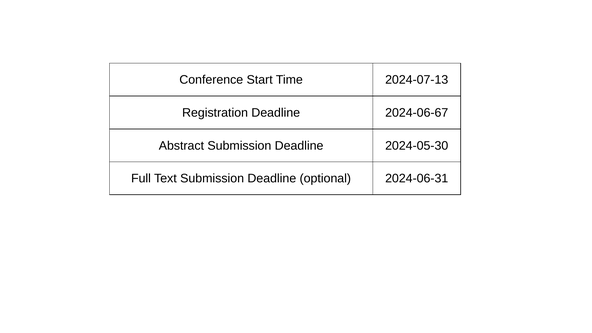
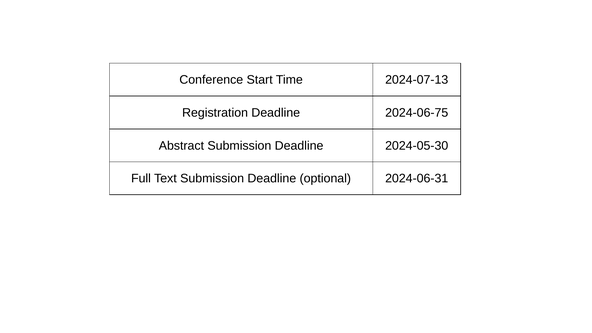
2024-06-67: 2024-06-67 -> 2024-06-75 (417, 113)
